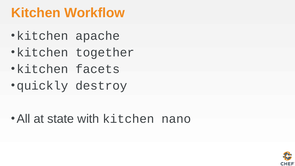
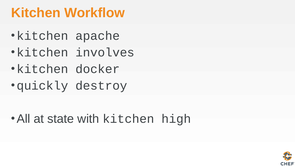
together: together -> involves (105, 52)
facets: facets -> docker (98, 69)
nano: nano -> high (176, 119)
